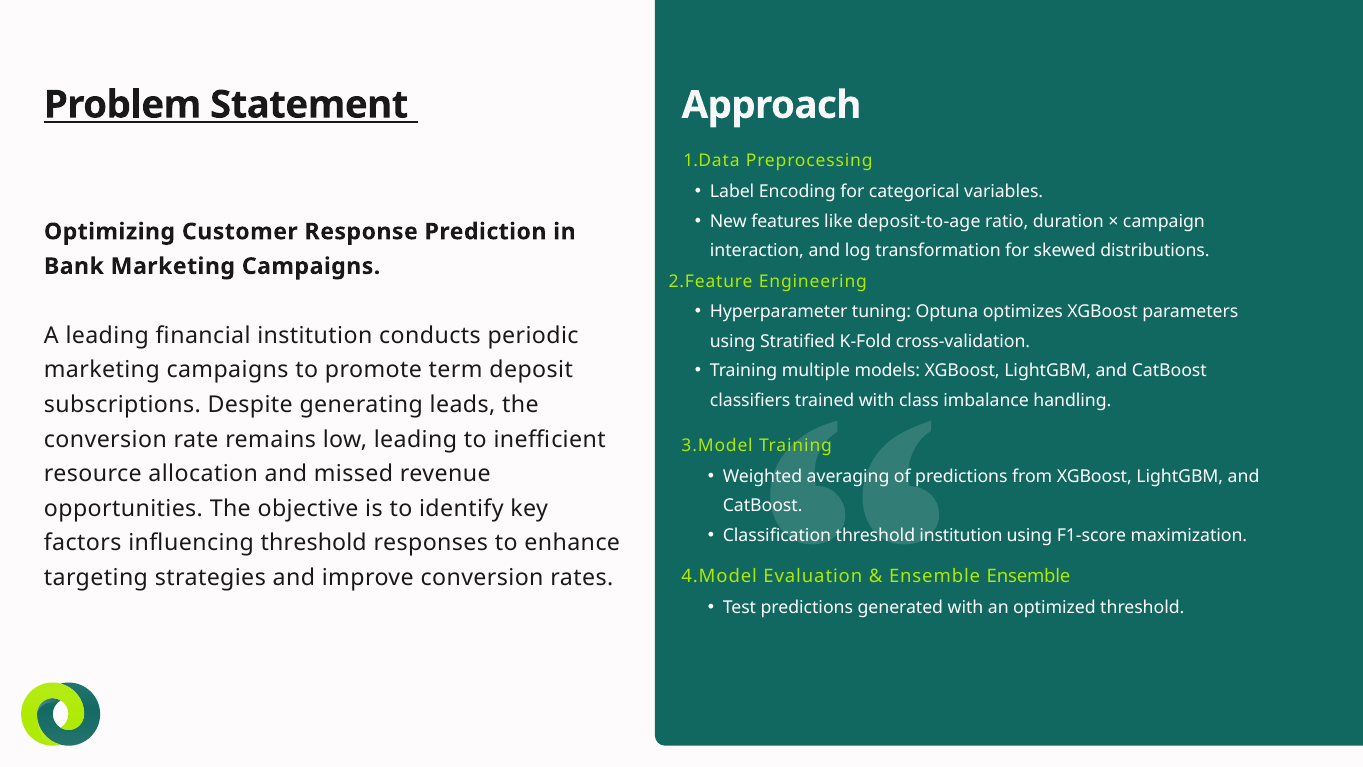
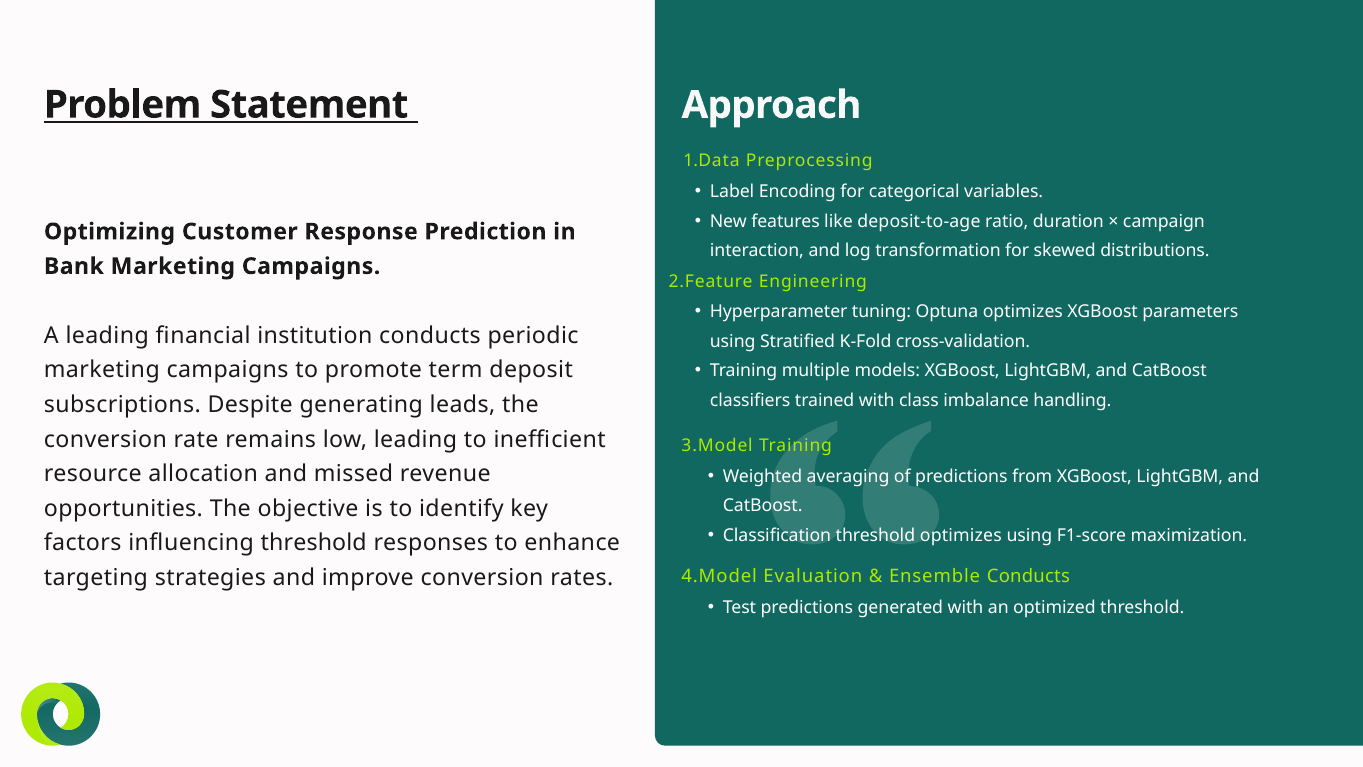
threshold institution: institution -> optimizes (961, 535)
Ensemble Ensemble: Ensemble -> Conducts (1028, 576)
